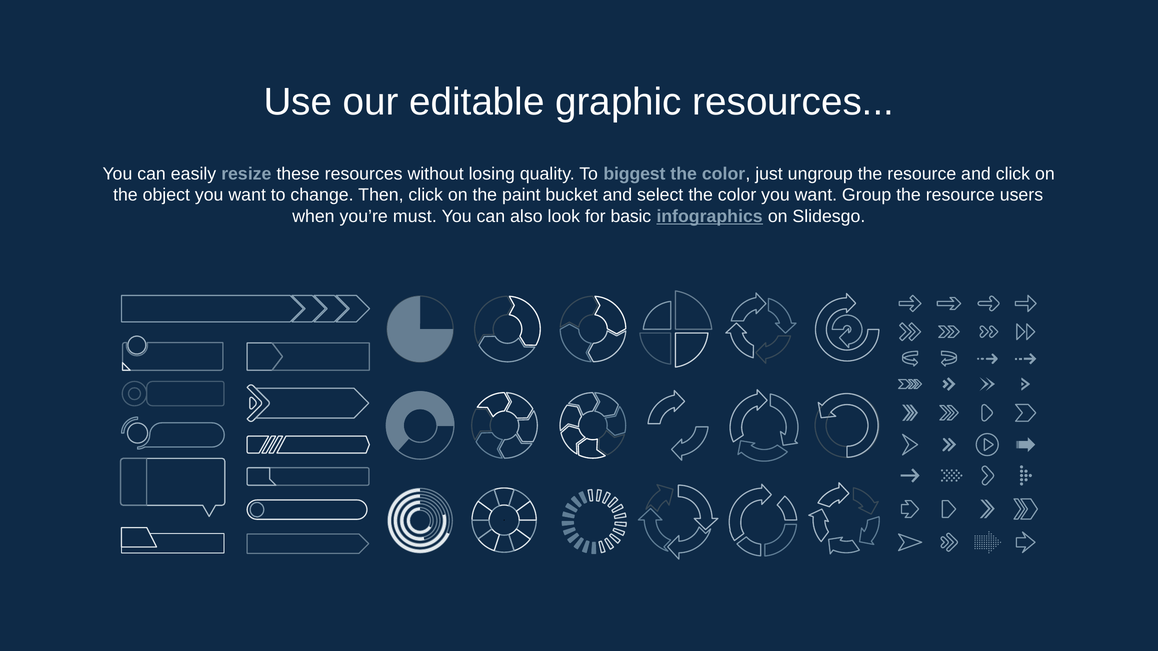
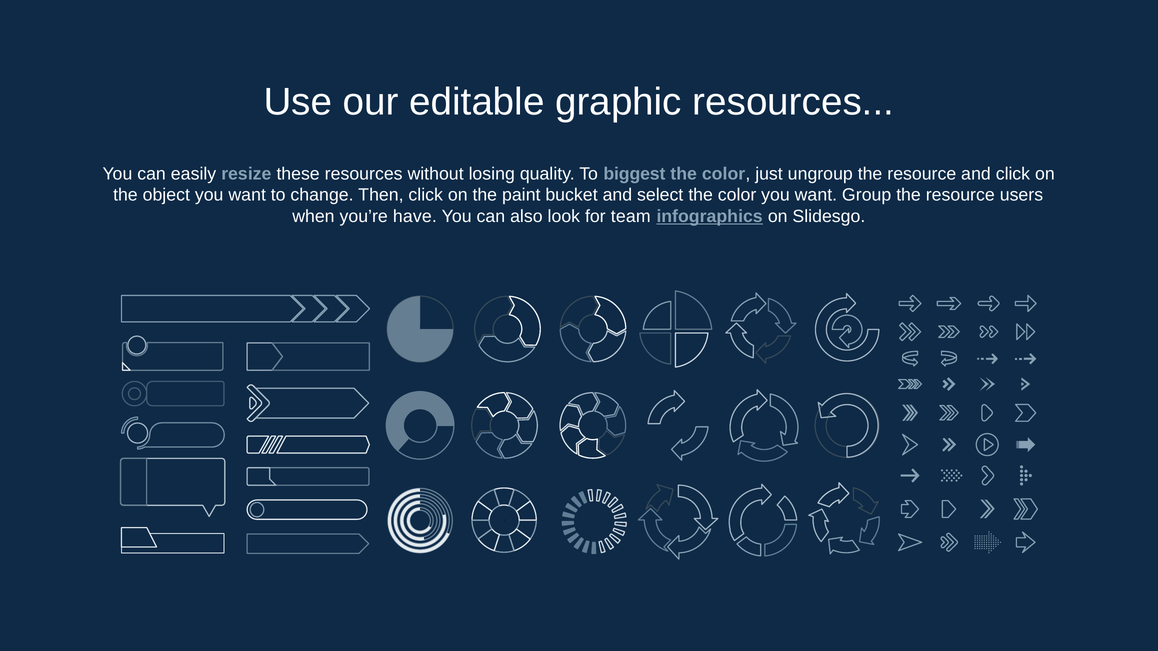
must: must -> have (415, 216)
basic: basic -> team (631, 216)
